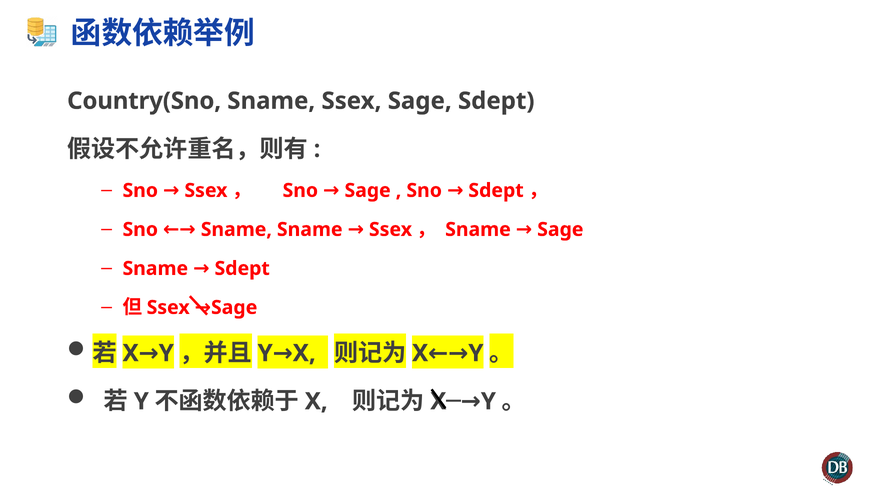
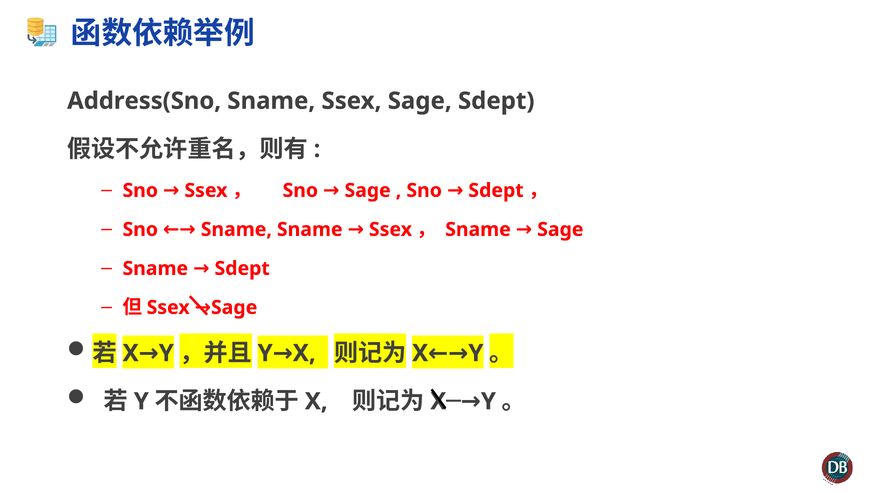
Country(Sno: Country(Sno -> Address(Sno (144, 101)
